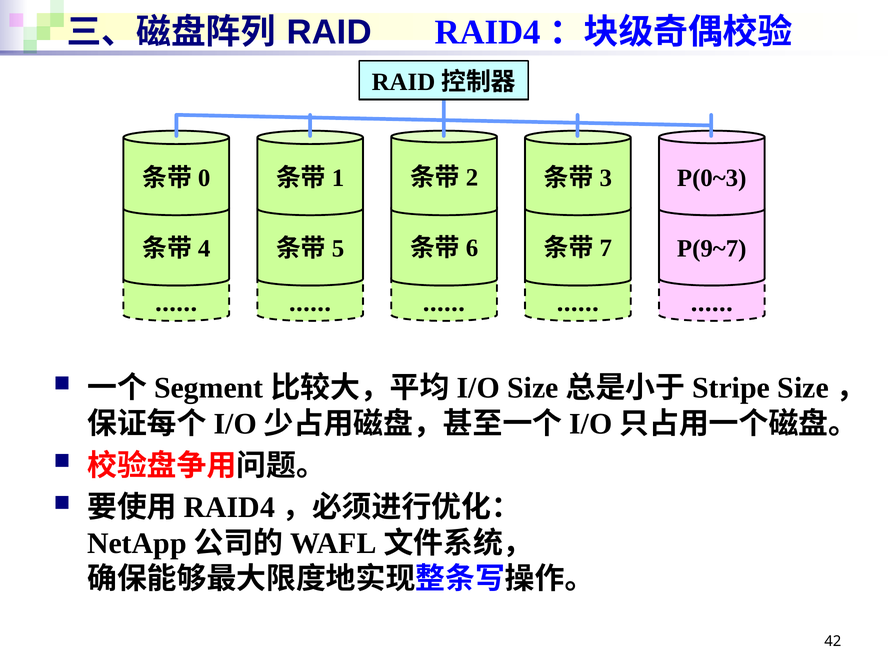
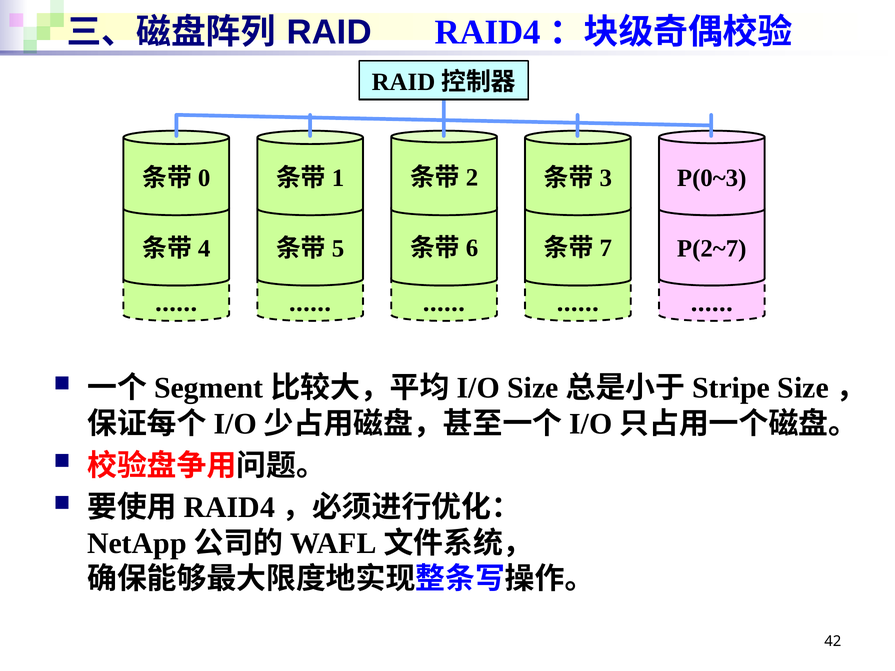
P(9~7: P(9~7 -> P(2~7 (712, 249)
